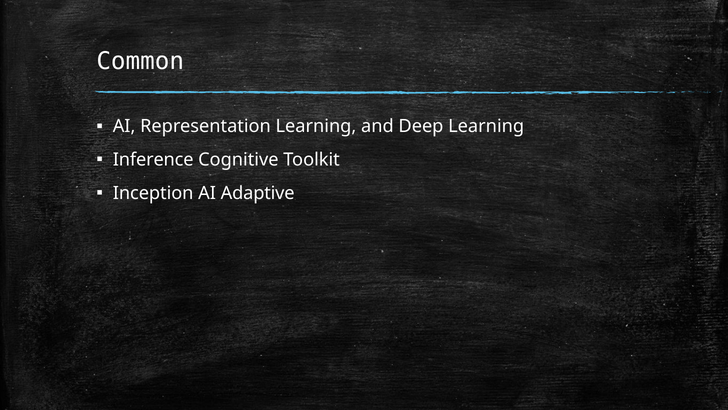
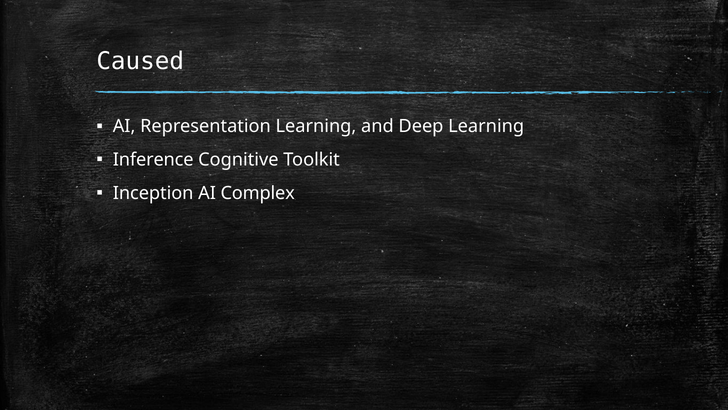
Common: Common -> Caused (140, 61)
Adaptive: Adaptive -> Complex (258, 193)
